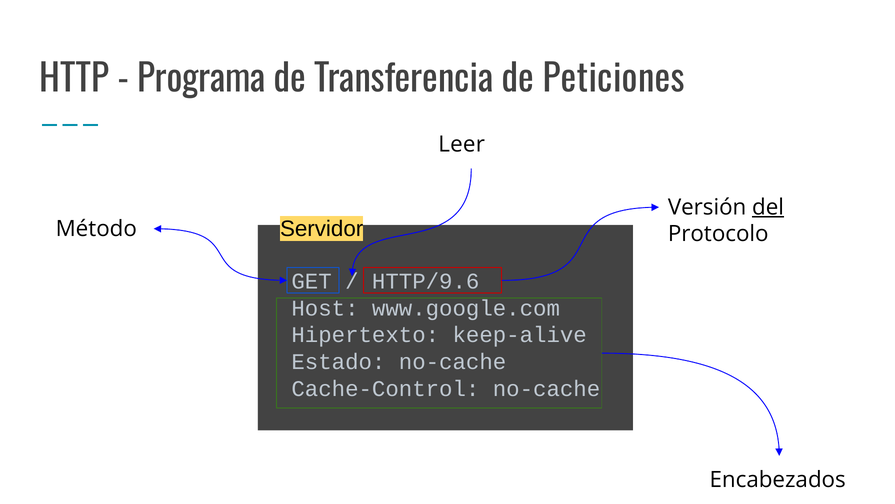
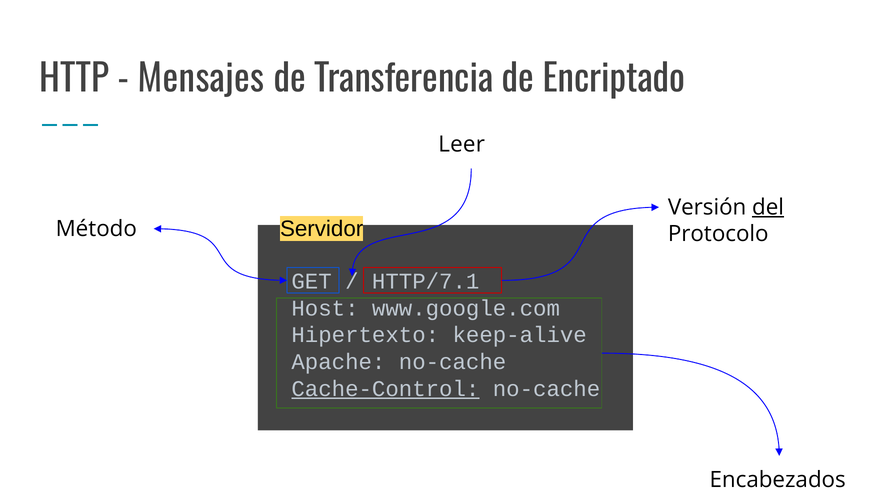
Programa: Programa -> Mensajes (201, 80)
Peticiones: Peticiones -> Encriptado (614, 80)
HTTP/9.6: HTTP/9.6 -> HTTP/7.1 (426, 281)
Estado: Estado -> Apache (338, 362)
Cache-Control underline: none -> present (385, 388)
